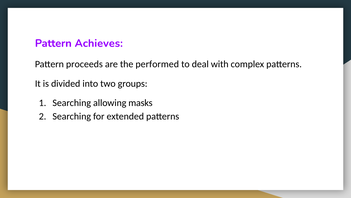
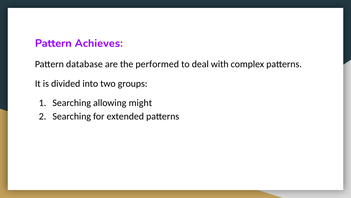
proceeds: proceeds -> database (84, 64)
masks: masks -> might (140, 103)
